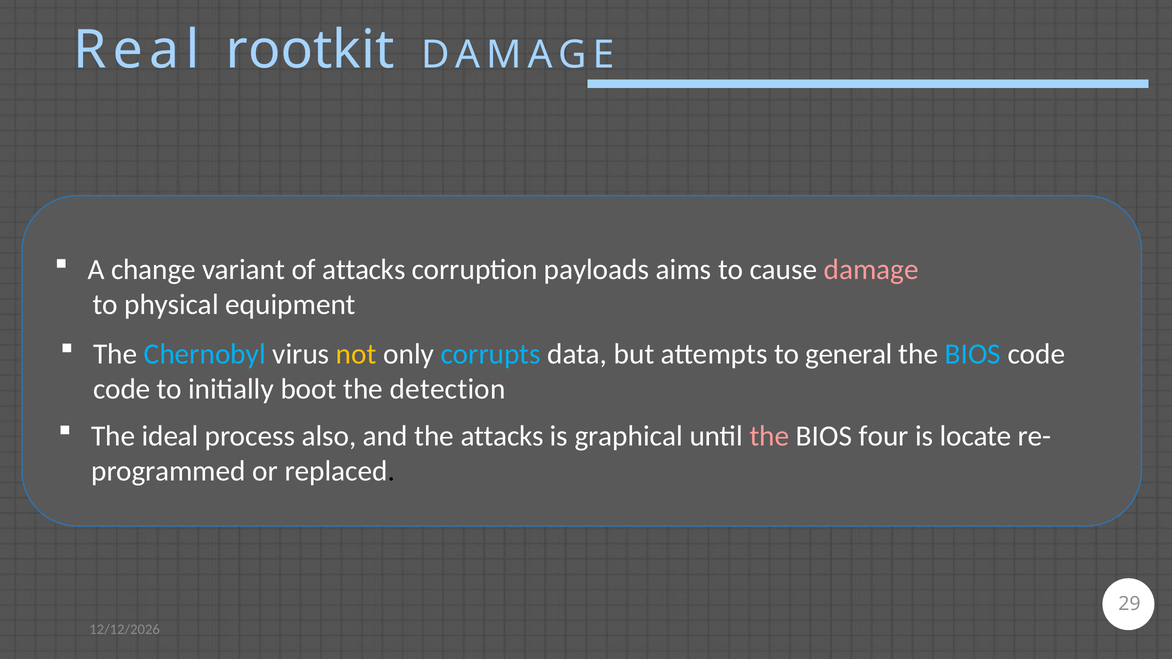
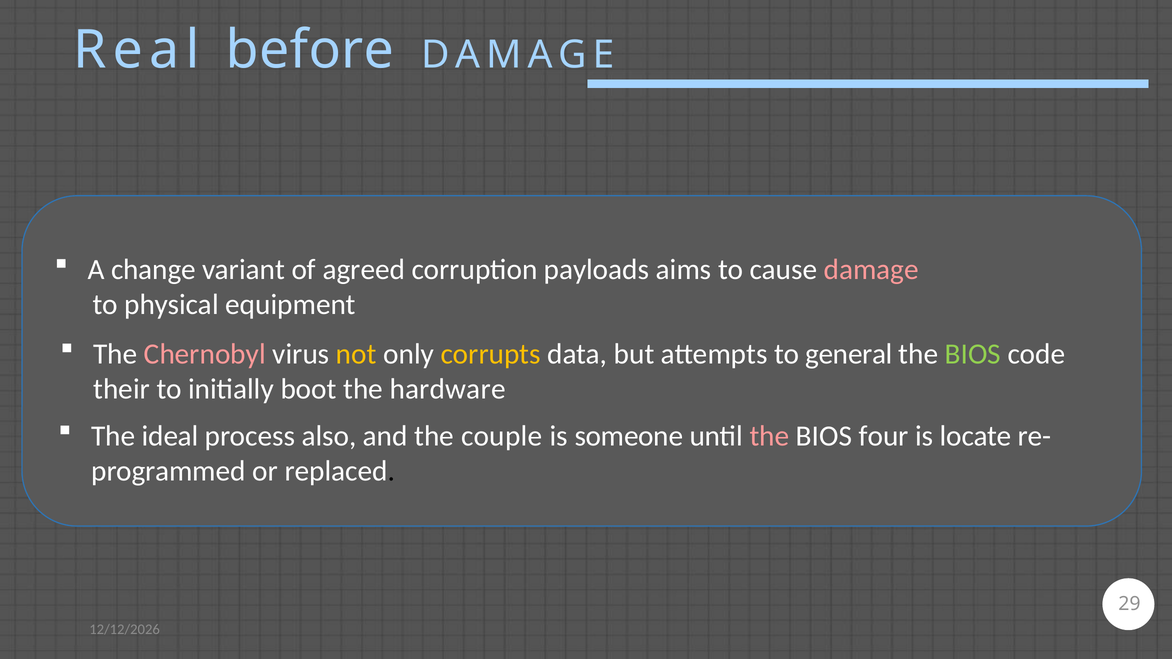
rootkit: rootkit -> before (310, 50)
of attacks: attacks -> agreed (364, 270)
Chernobyl colour: light blue -> pink (205, 354)
corrupts colour: light blue -> yellow (491, 354)
BIOS colour: light blue -> light green (973, 354)
code: code -> their (122, 389)
detection: detection -> hardware (448, 389)
the attacks: attacks -> couple (502, 436)
graphical: graphical -> someone (629, 436)
